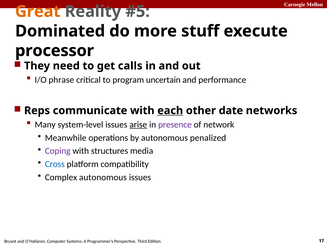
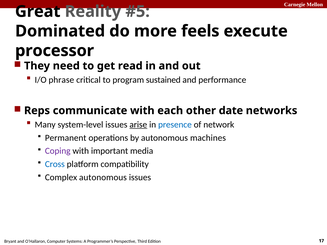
Great colour: orange -> black (38, 11)
stuff: stuff -> feels (200, 31)
calls: calls -> read (130, 66)
uncertain: uncertain -> sustained (163, 80)
each underline: present -> none (170, 111)
presence colour: purple -> blue (175, 125)
Meanwhile: Meanwhile -> Permanent (66, 138)
penalized: penalized -> machines (208, 138)
structures: structures -> important (110, 151)
